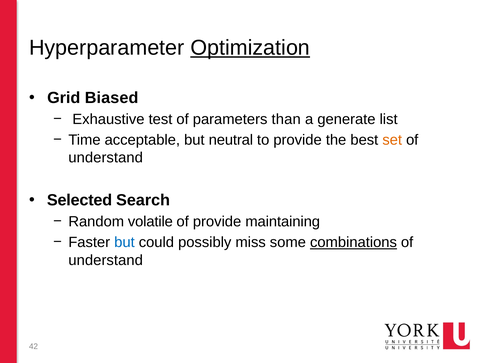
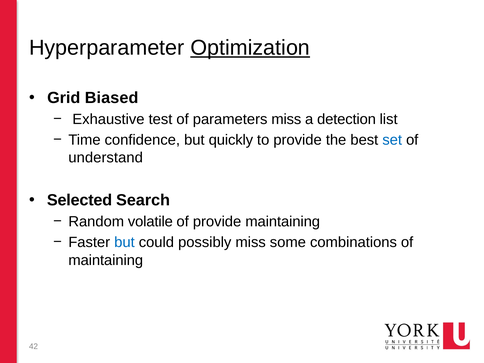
parameters than: than -> miss (286, 119)
generate: generate -> detection (347, 119)
acceptable: acceptable -> confidence (142, 140)
neutral: neutral -> quickly (231, 140)
set colour: orange -> blue (392, 140)
combinations underline: present -> none (353, 242)
understand: understand -> maintaining (106, 260)
